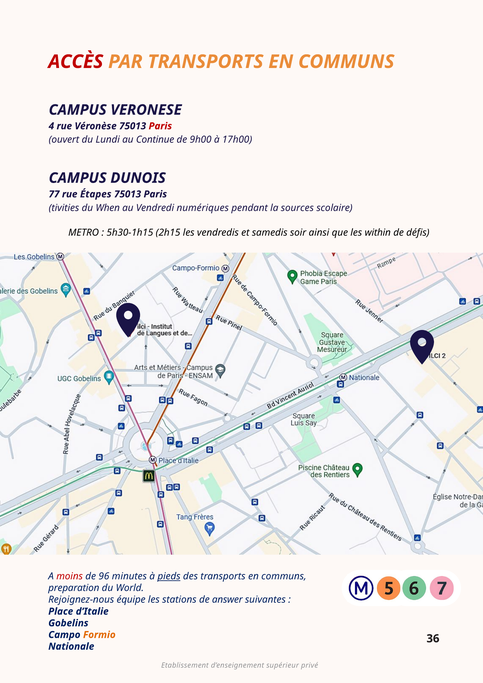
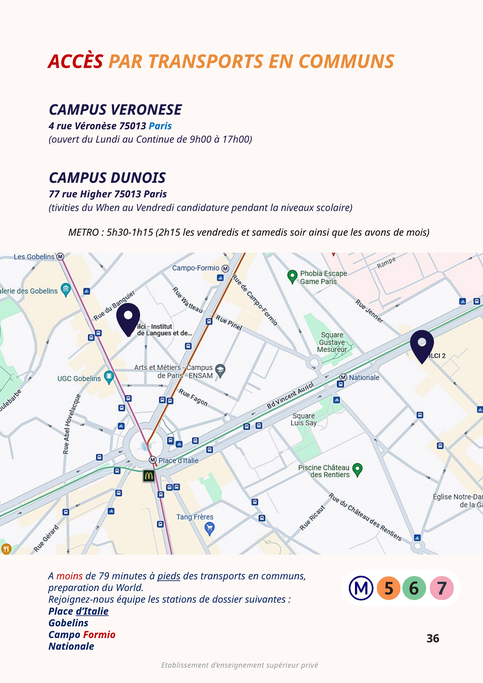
Paris colour: red -> blue (160, 126)
Étapes: Étapes -> Higher (96, 194)
numériques: numériques -> candidature (203, 208)
sources: sources -> niveaux (297, 208)
within: within -> avons (378, 233)
défis: défis -> mois (418, 233)
96: 96 -> 79 (104, 577)
answer: answer -> dossier (227, 600)
d’Italie underline: none -> present (92, 612)
Formio colour: orange -> red (99, 635)
